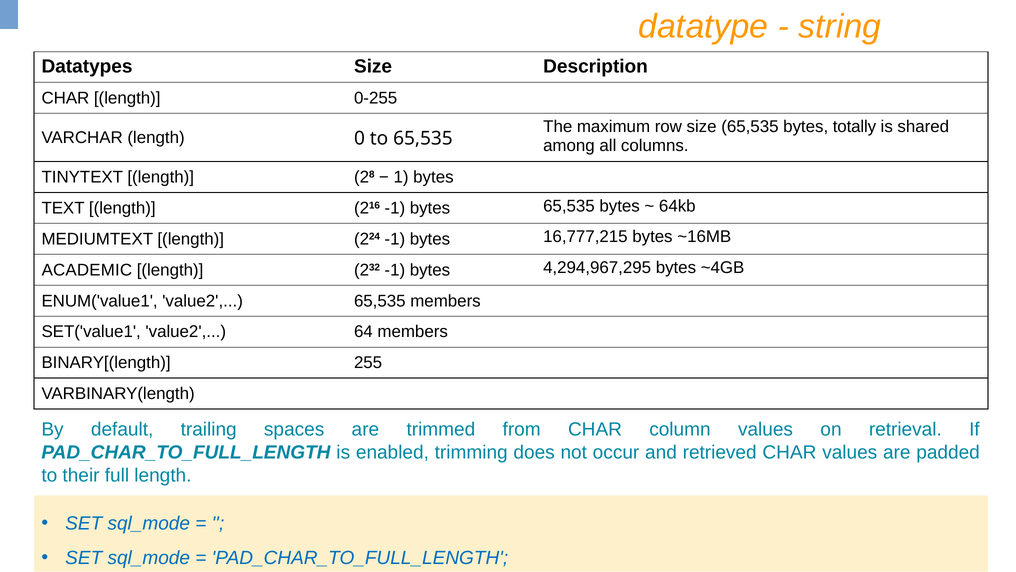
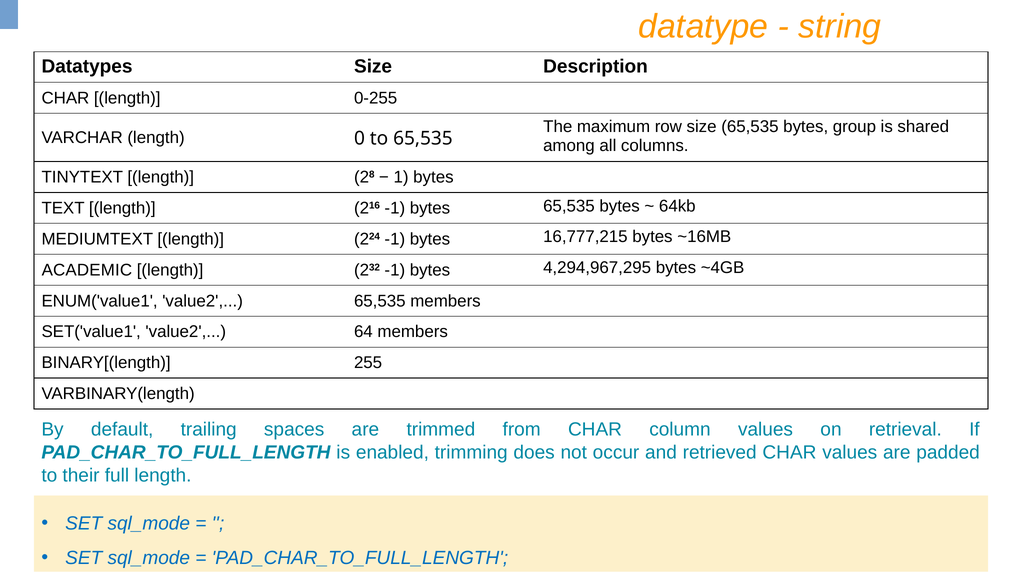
totally: totally -> group (854, 127)
